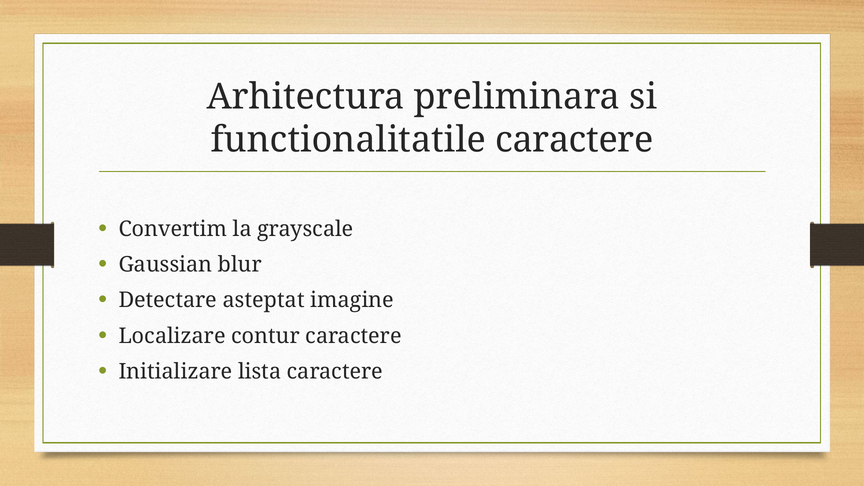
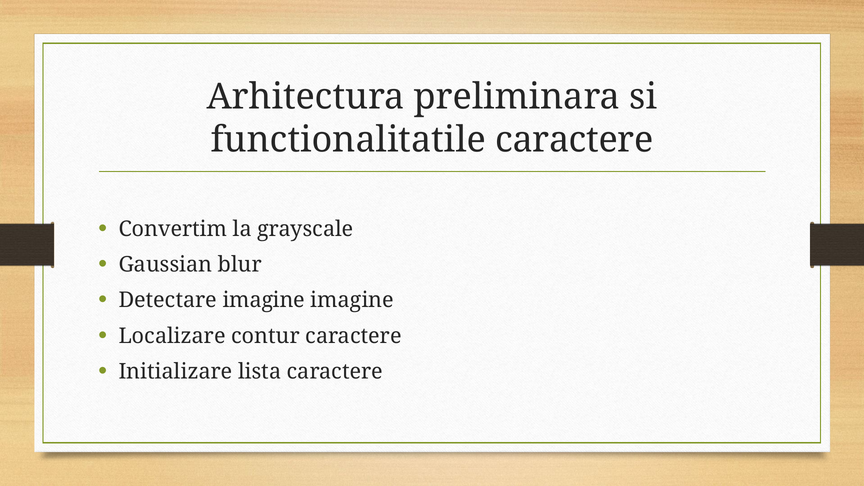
Detectare asteptat: asteptat -> imagine (264, 300)
